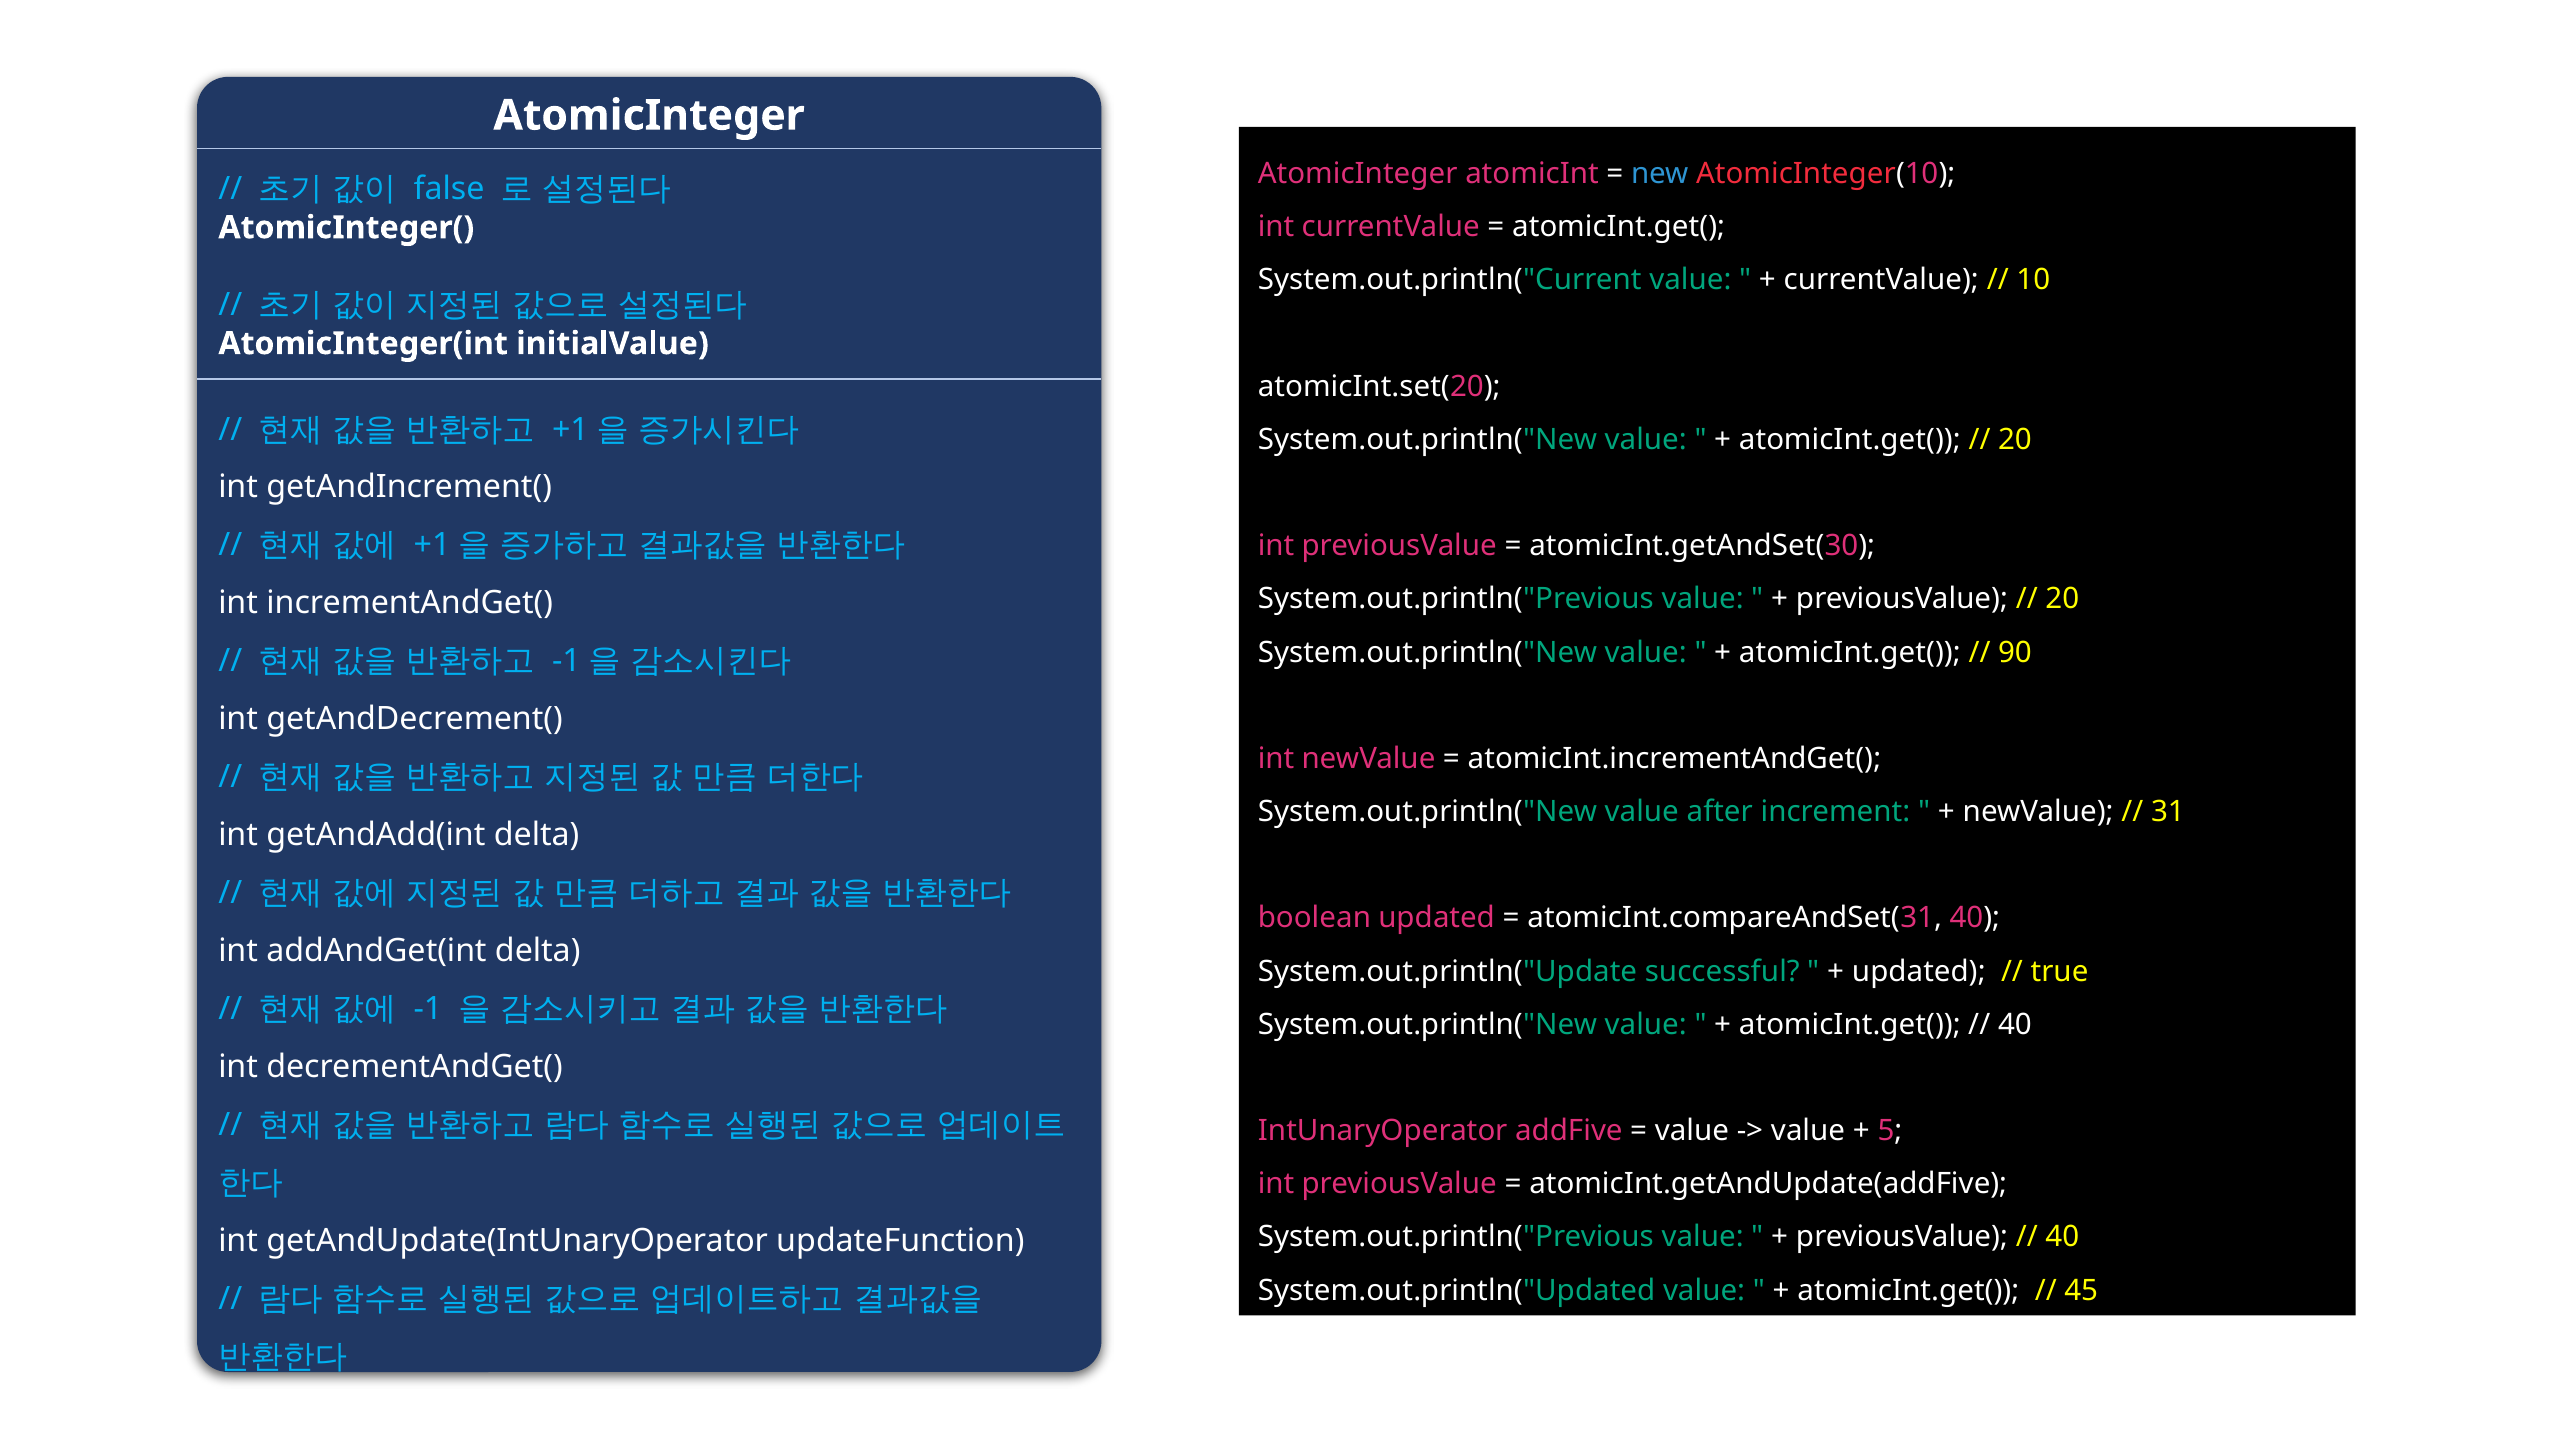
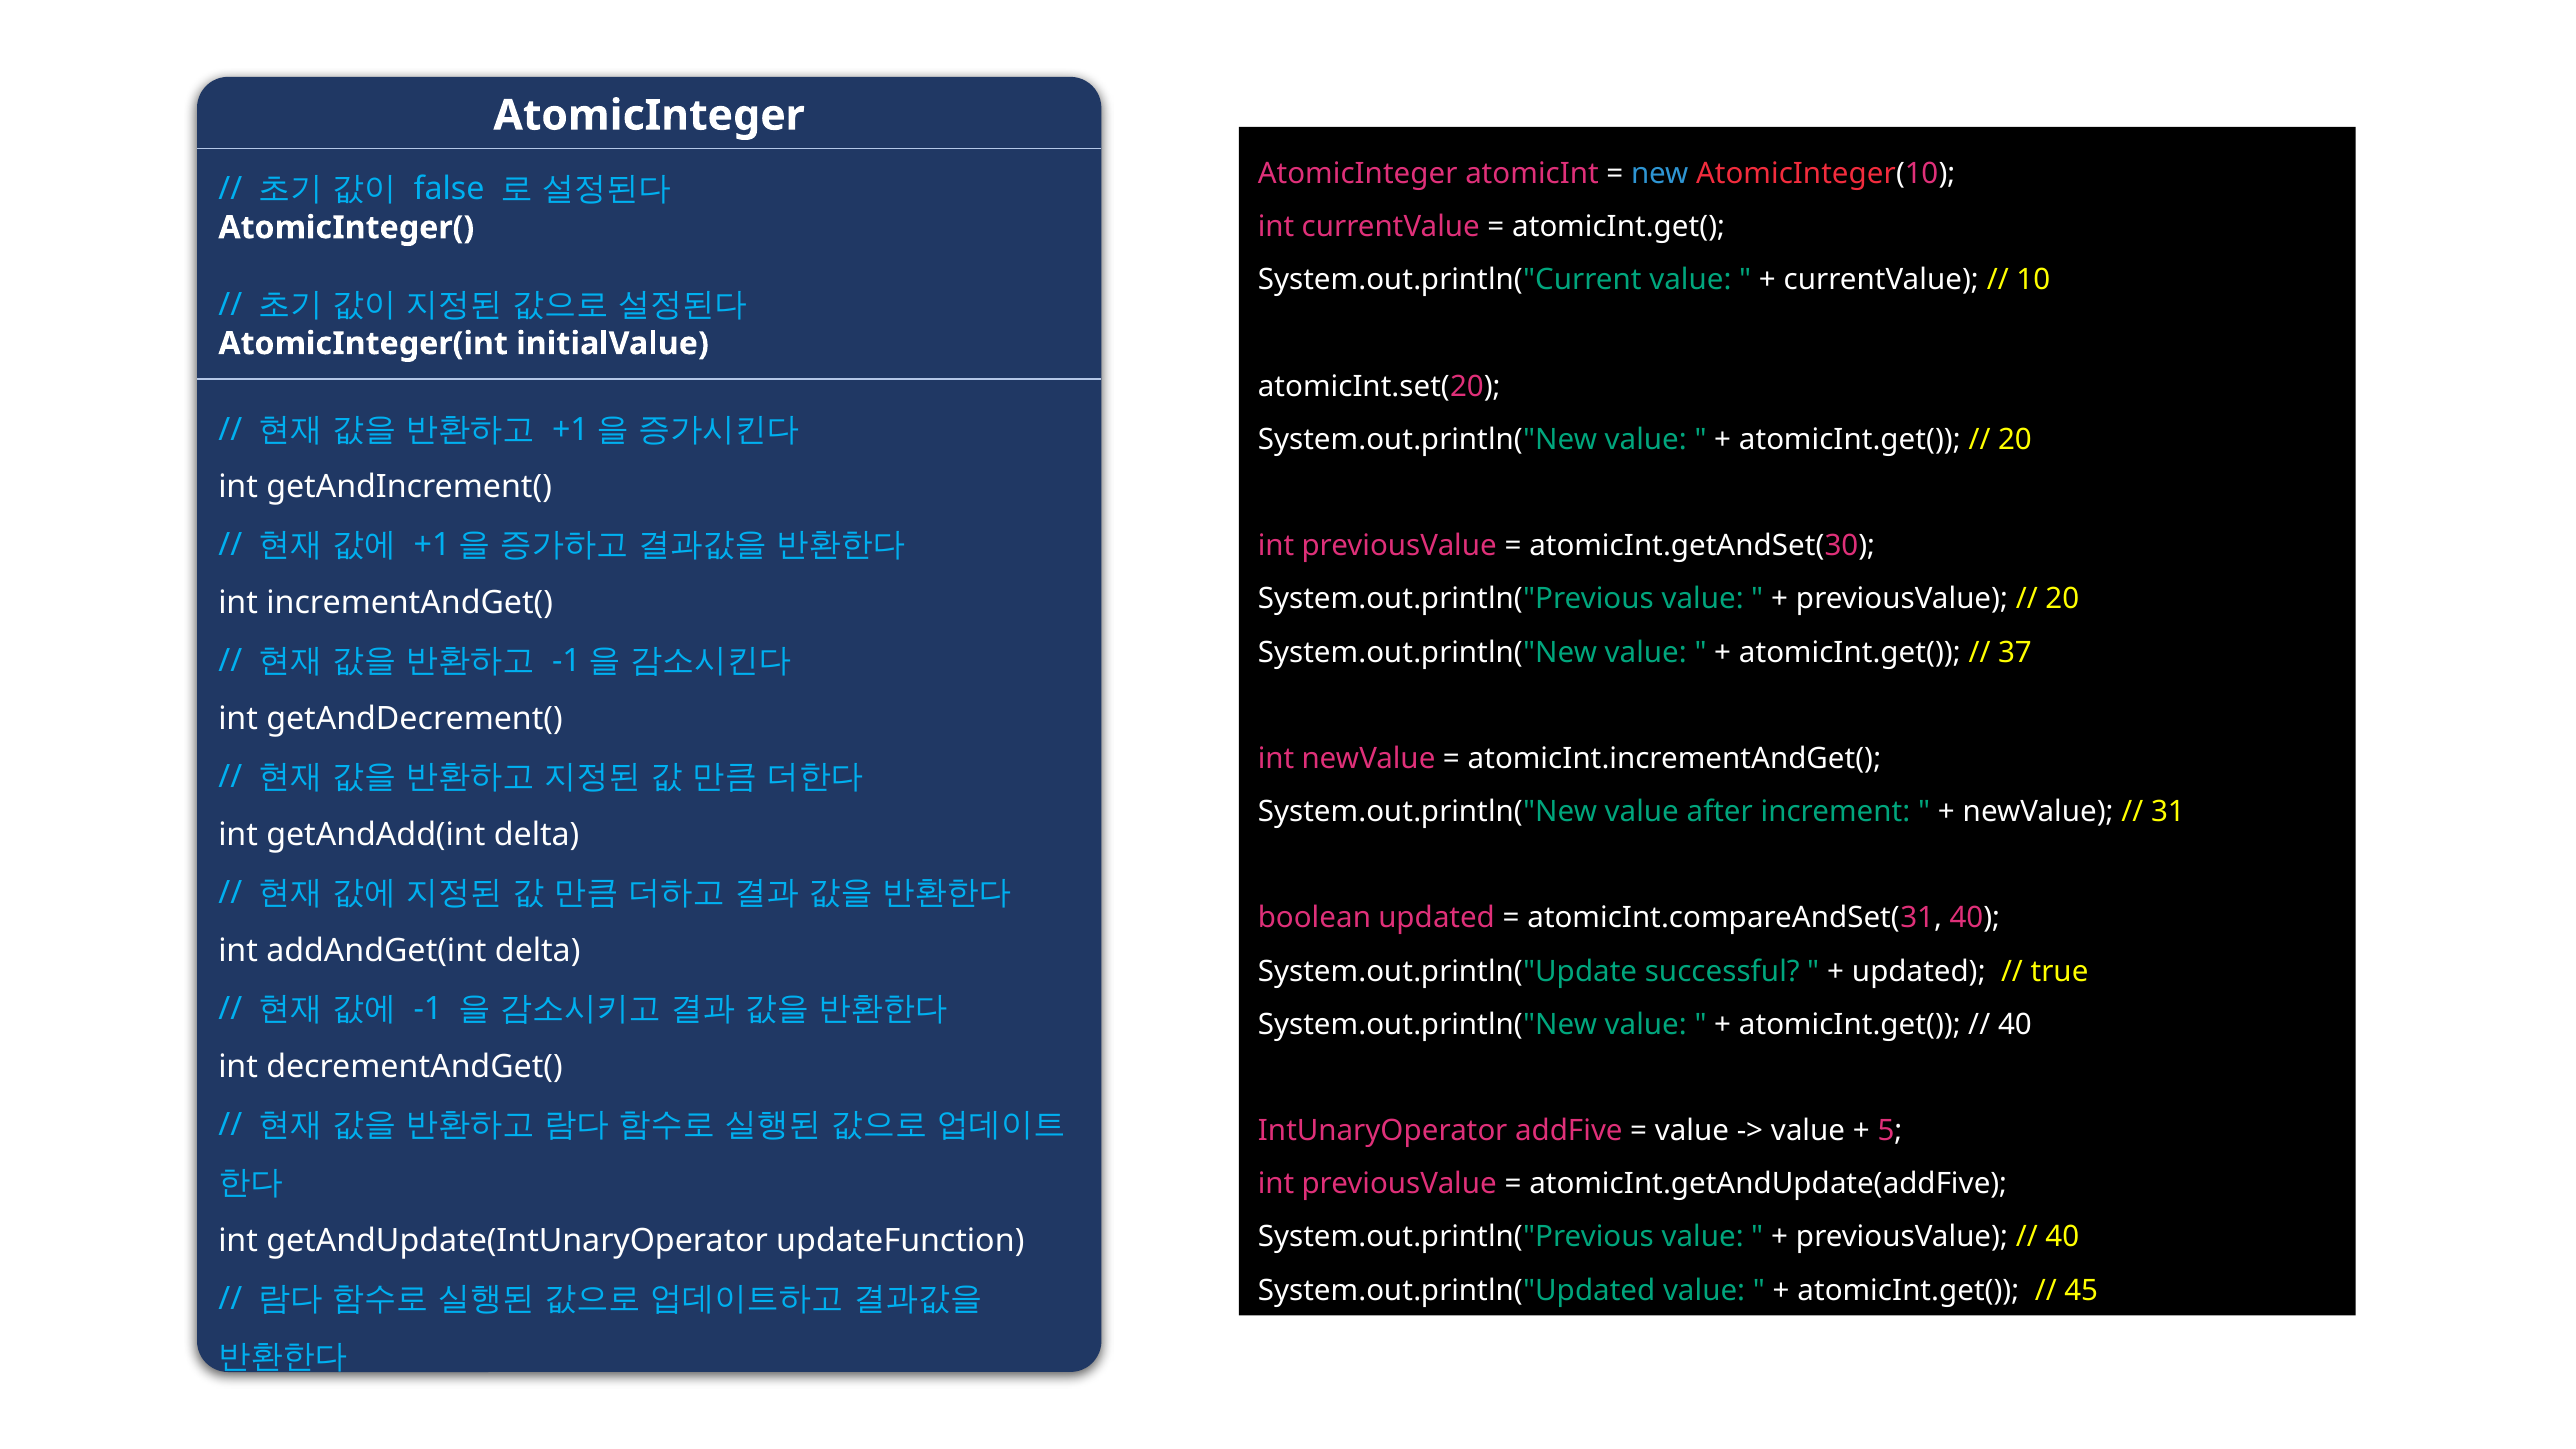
90: 90 -> 37 (2015, 652)
